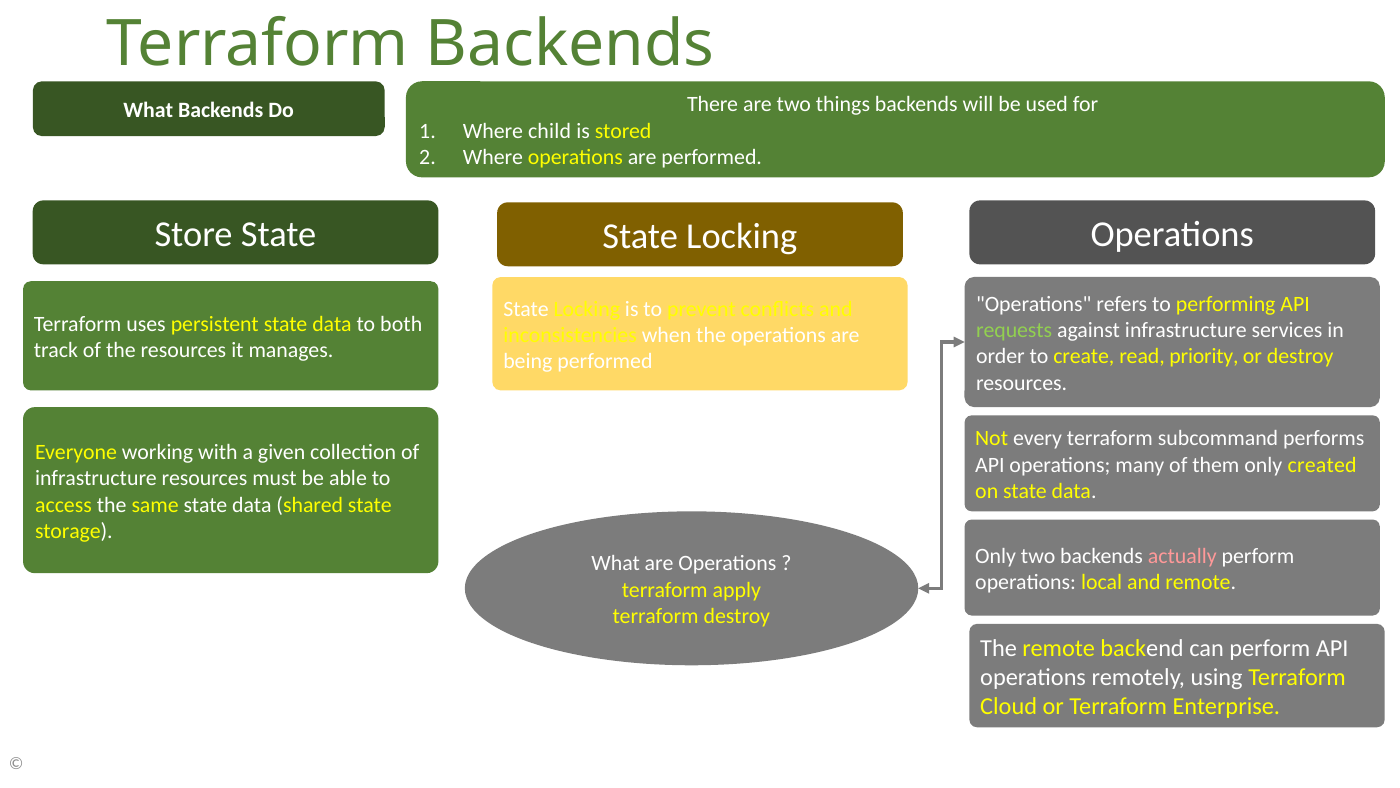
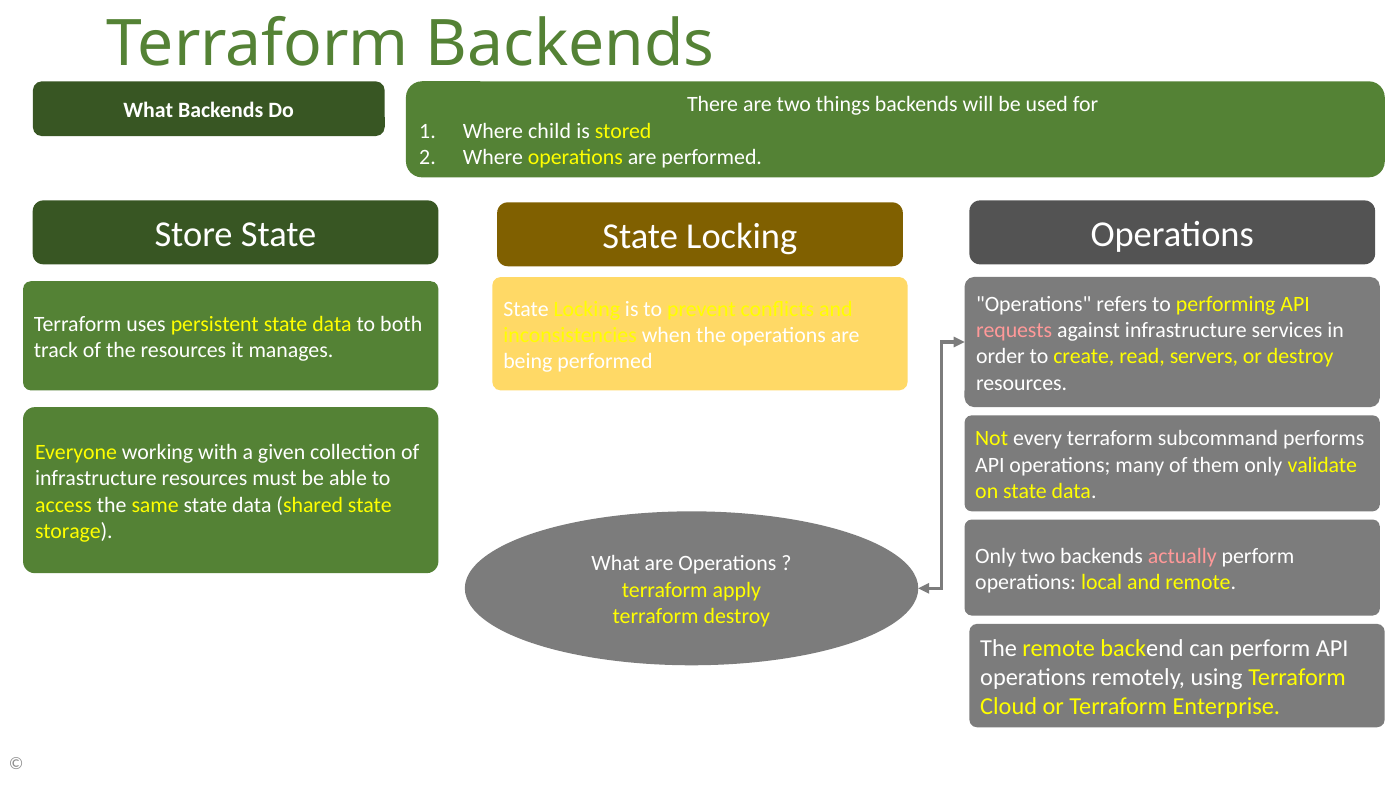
requests colour: light green -> pink (1014, 330)
priority: priority -> servers (1204, 356)
created: created -> validate (1322, 465)
